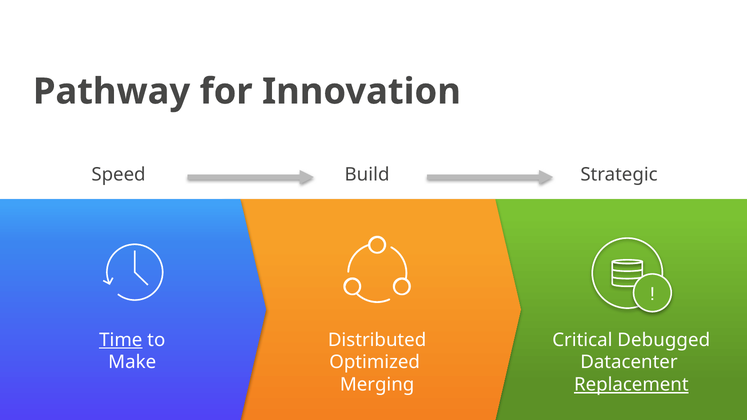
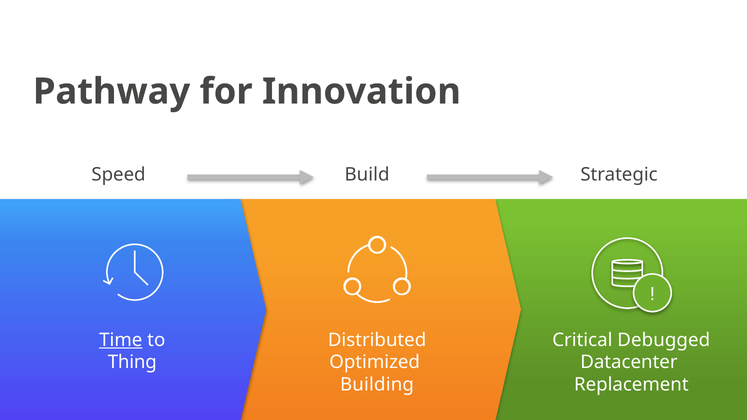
Make: Make -> Thing (132, 362)
Merging: Merging -> Building (377, 385)
Replacement underline: present -> none (631, 385)
